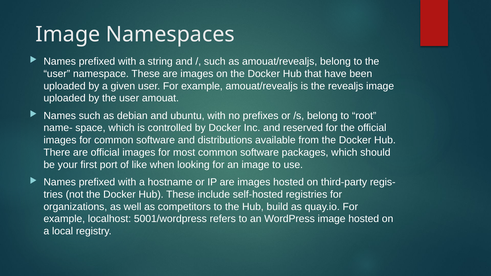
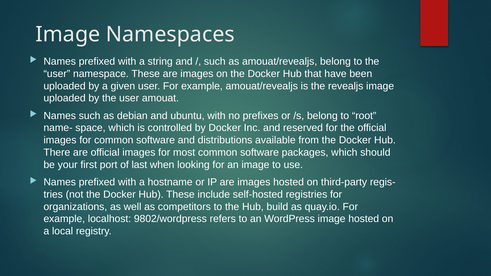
like: like -> last (139, 165)
5001/wordpress: 5001/wordpress -> 9802/wordpress (170, 219)
